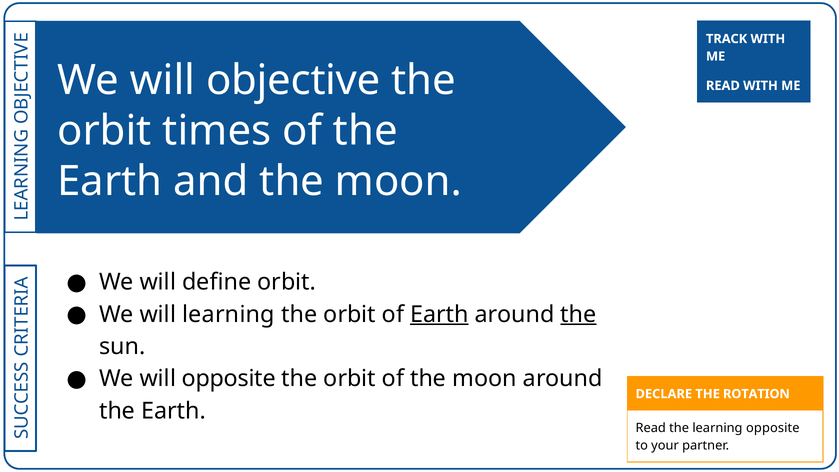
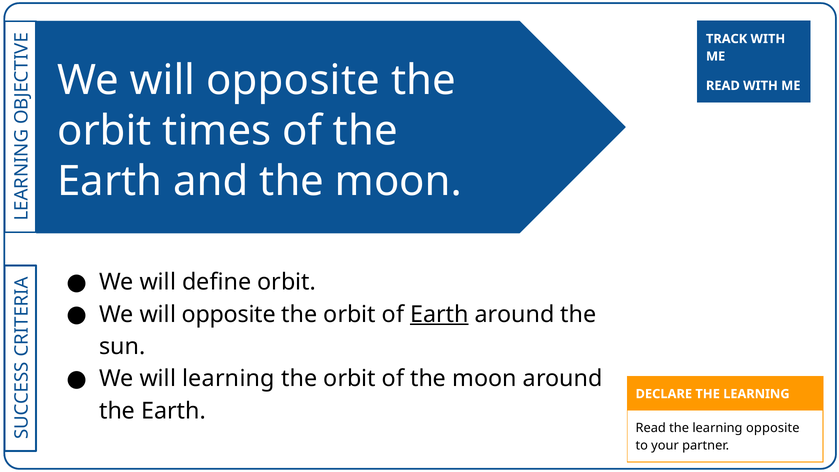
objective: objective -> opposite (293, 81)
learning: learning -> opposite (229, 314)
the underline: present -> none (578, 314)
will opposite: opposite -> learning (228, 379)
DECLARE THE ROTATION: ROTATION -> LEARNING (756, 394)
